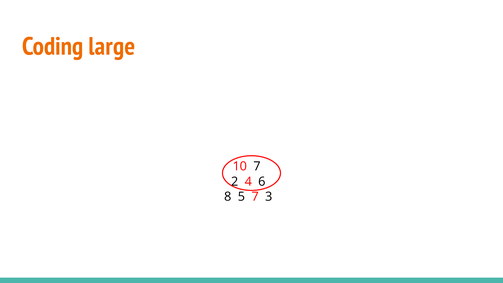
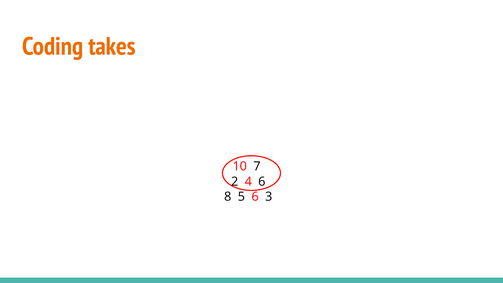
large: large -> takes (112, 46)
5 7: 7 -> 6 (255, 197)
